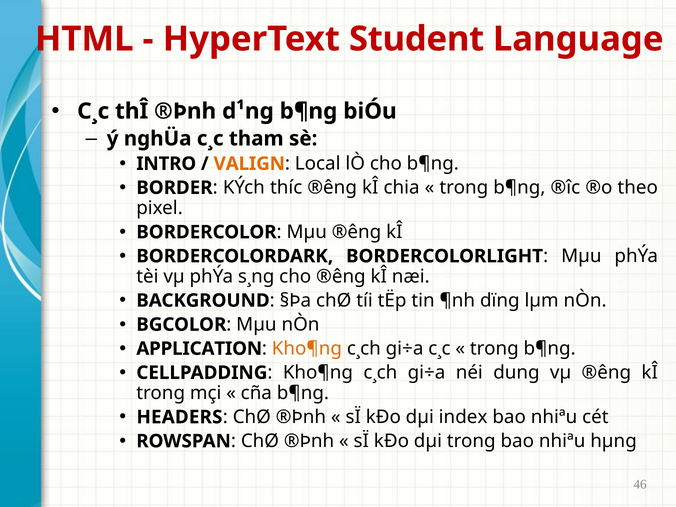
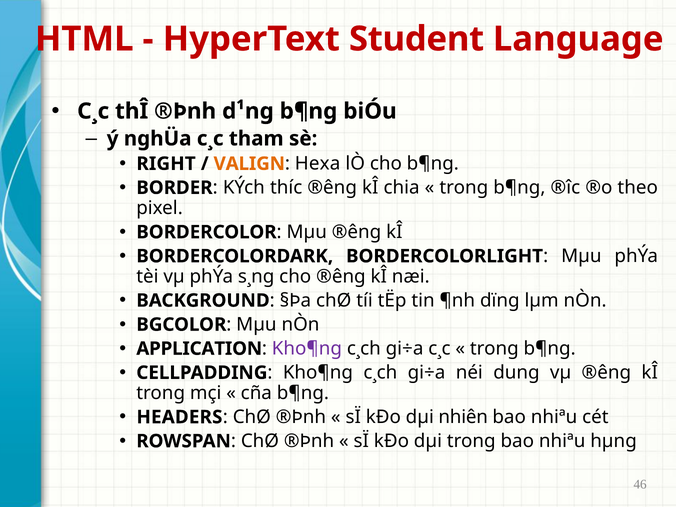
INTRO: INTRO -> RIGHT (166, 164)
Local: Local -> Hexa (318, 164)
Kho¶ng colour: orange -> purple (307, 349)
index: index -> nhiên (463, 417)
